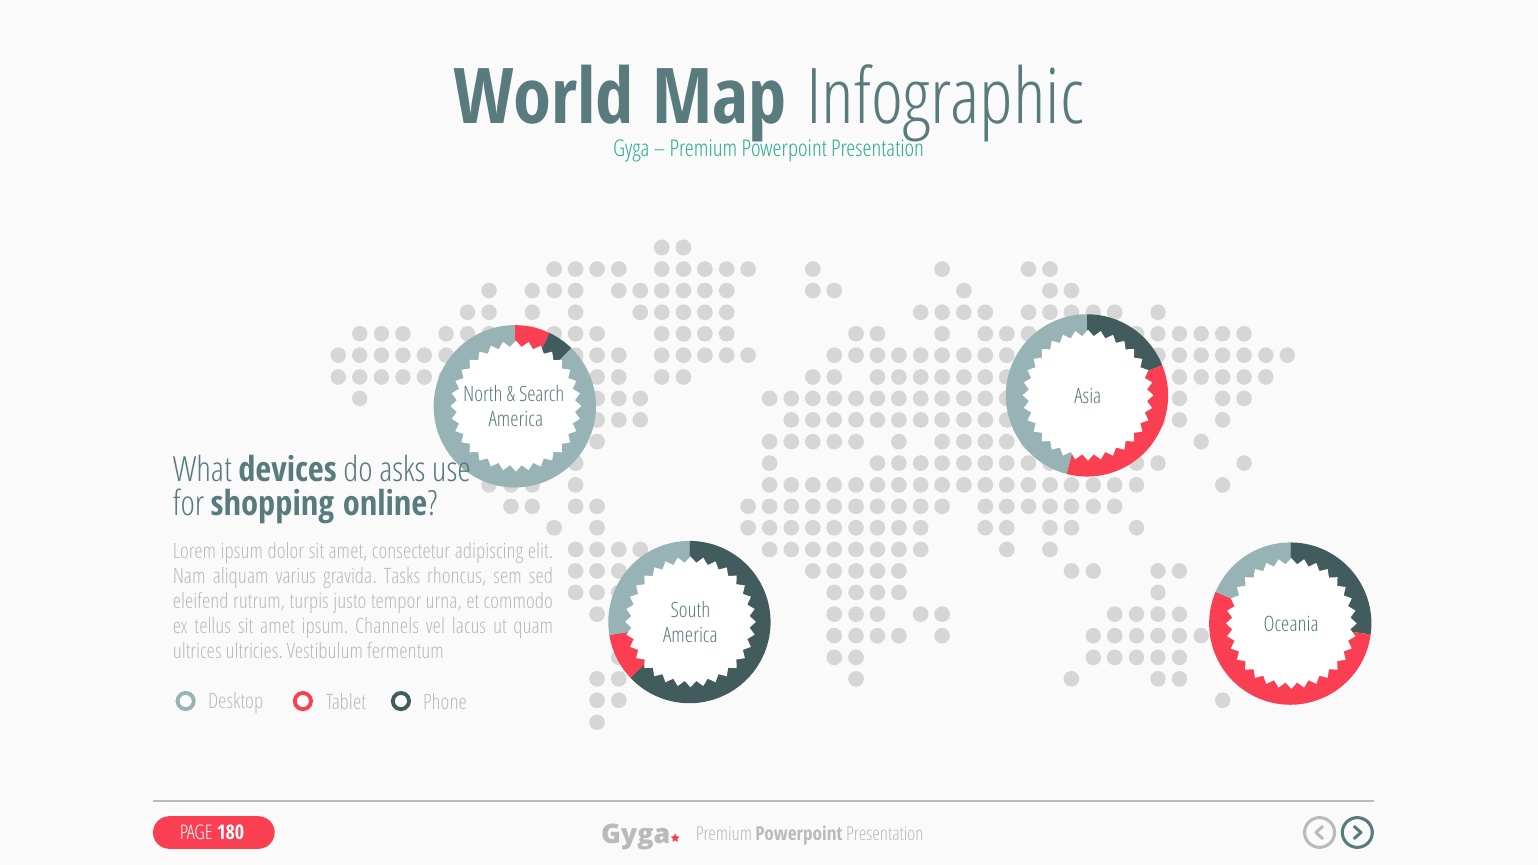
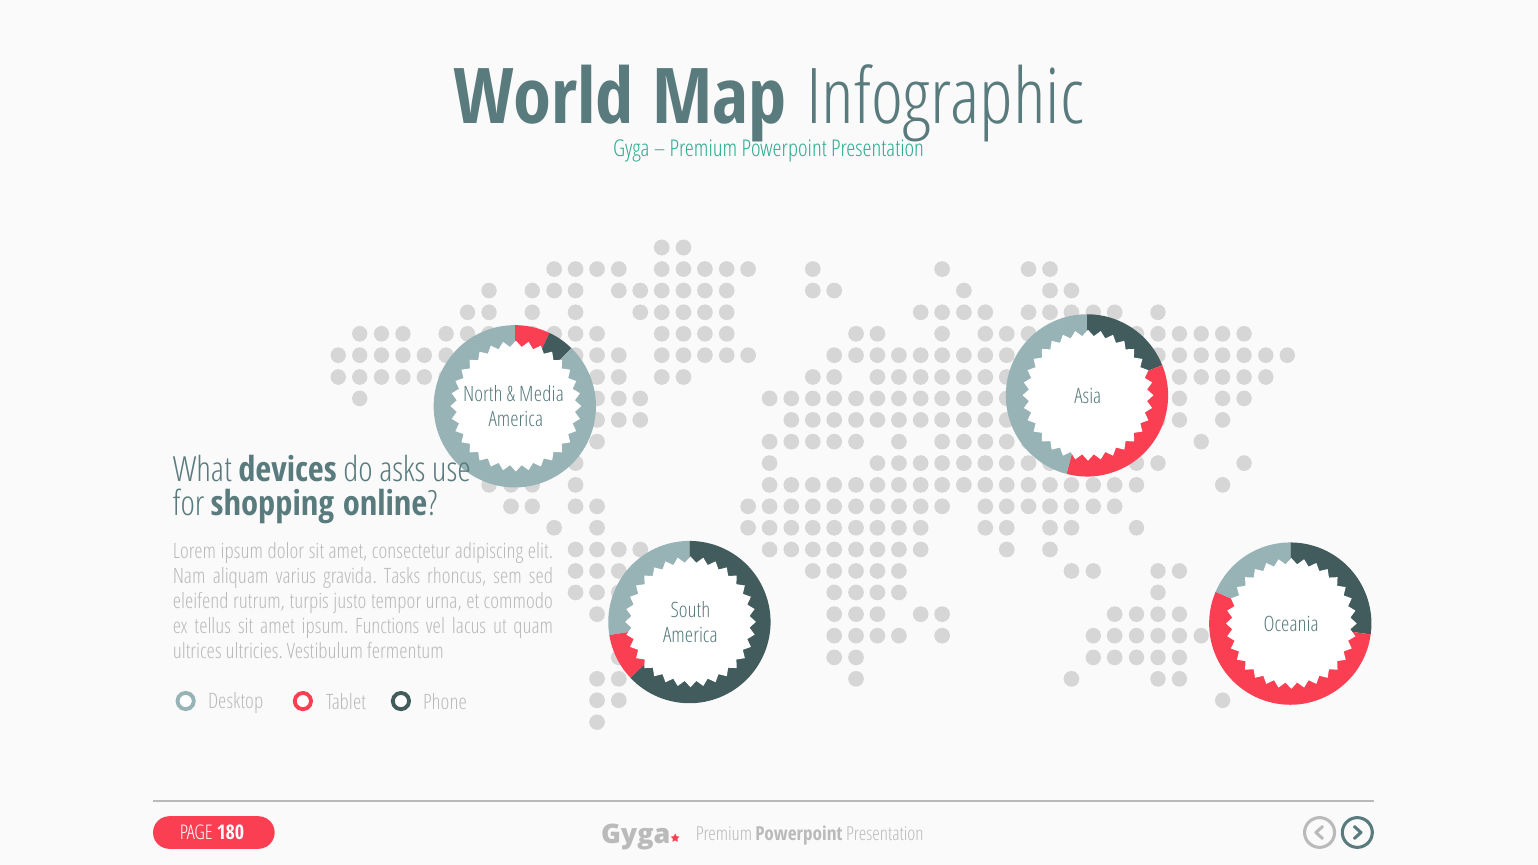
Search: Search -> Media (542, 395)
Channels: Channels -> Functions (387, 626)
